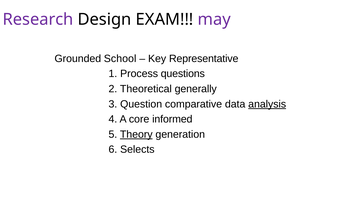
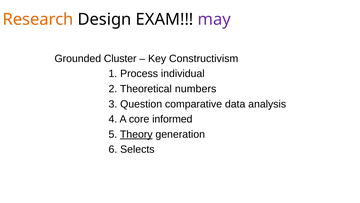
Research colour: purple -> orange (38, 19)
School: School -> Cluster (120, 58)
Representative: Representative -> Constructivism (204, 58)
questions: questions -> individual (183, 74)
generally: generally -> numbers (196, 89)
analysis underline: present -> none (267, 104)
